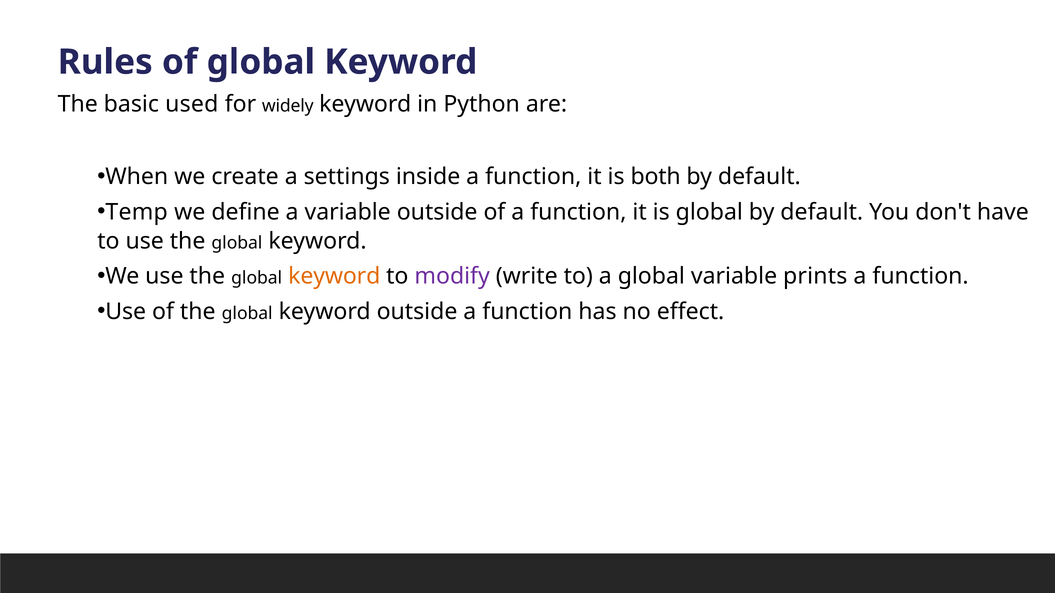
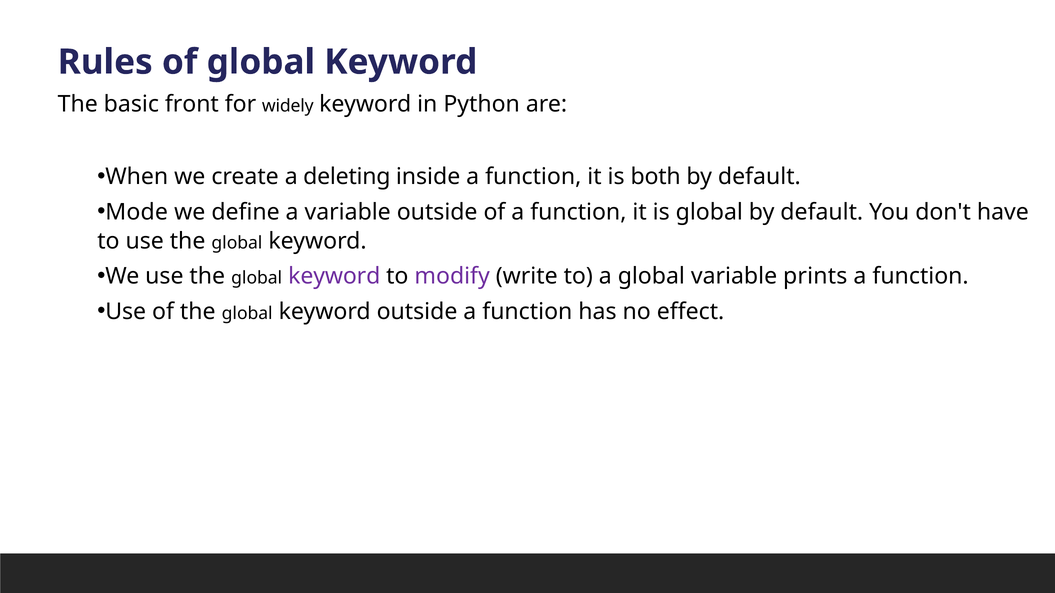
used: used -> front (192, 104)
settings: settings -> deleting (347, 177)
Temp: Temp -> Mode (137, 212)
keyword colour: orange -> purple (334, 276)
